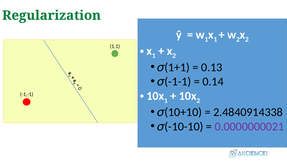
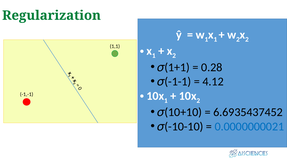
0.13: 0.13 -> 0.28 (212, 67)
0.14: 0.14 -> 4.12 (213, 82)
2.4840914338: 2.4840914338 -> 6.6935437452 (248, 112)
0.0000000021 colour: purple -> blue (249, 127)
